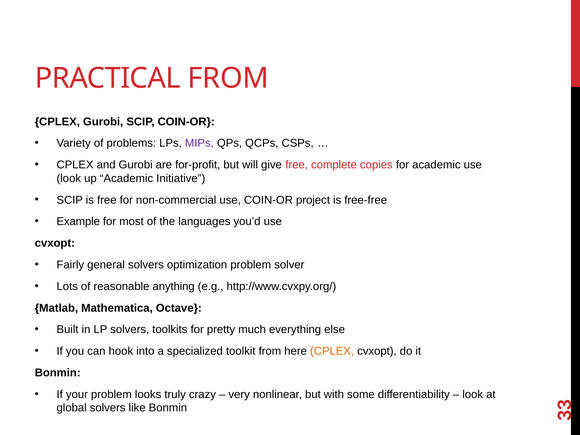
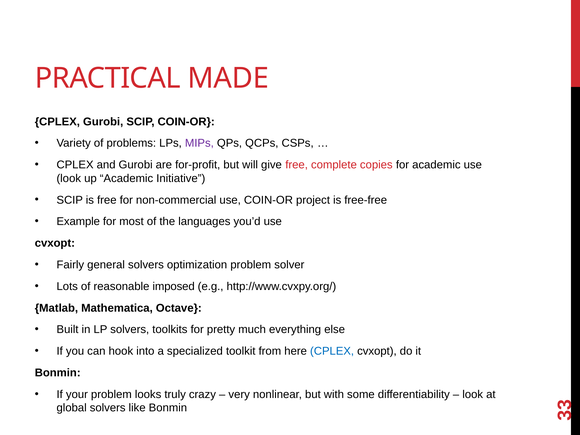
PRACTICAL FROM: FROM -> MADE (228, 78)
anything: anything -> imposed (174, 286)
CPLEX colour: orange -> blue (332, 351)
